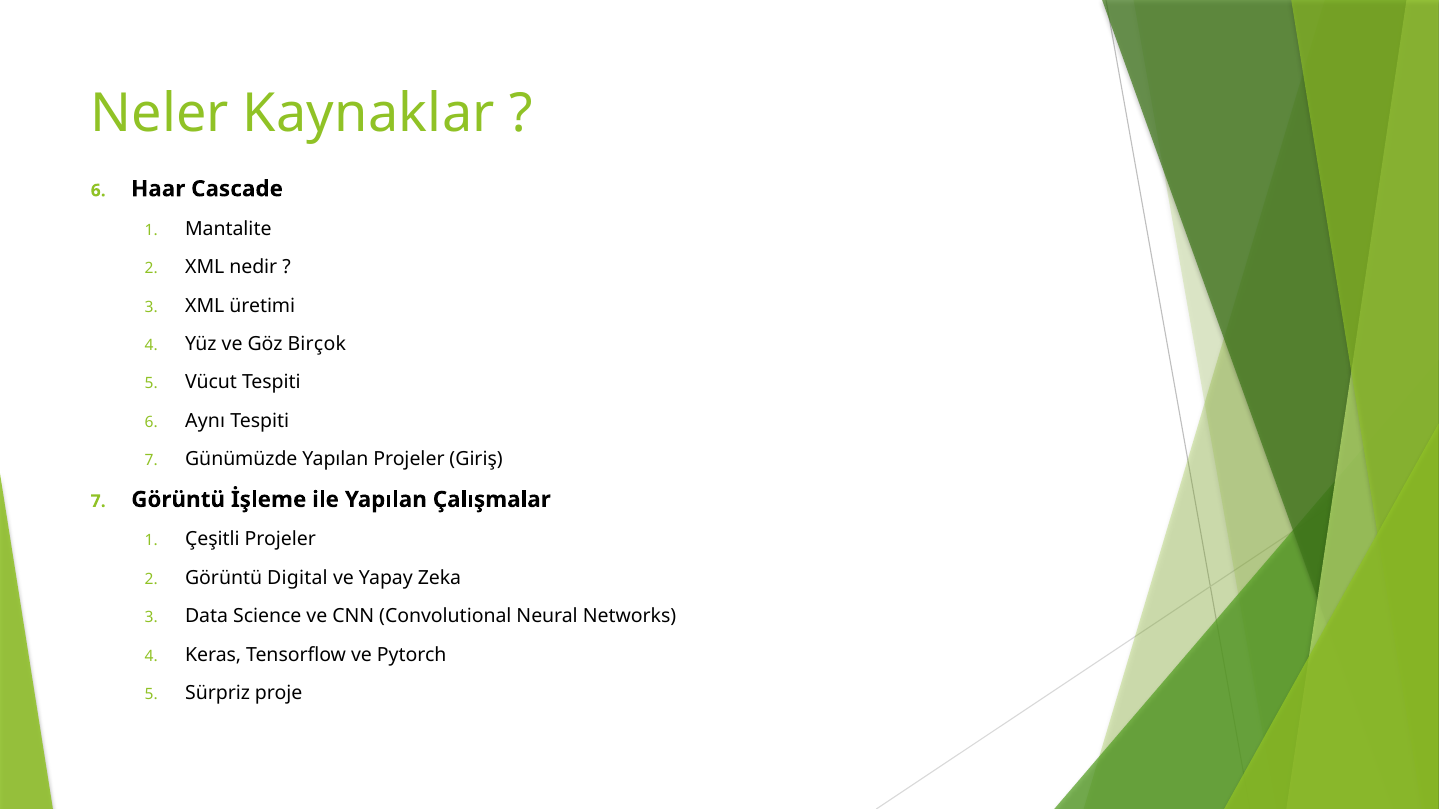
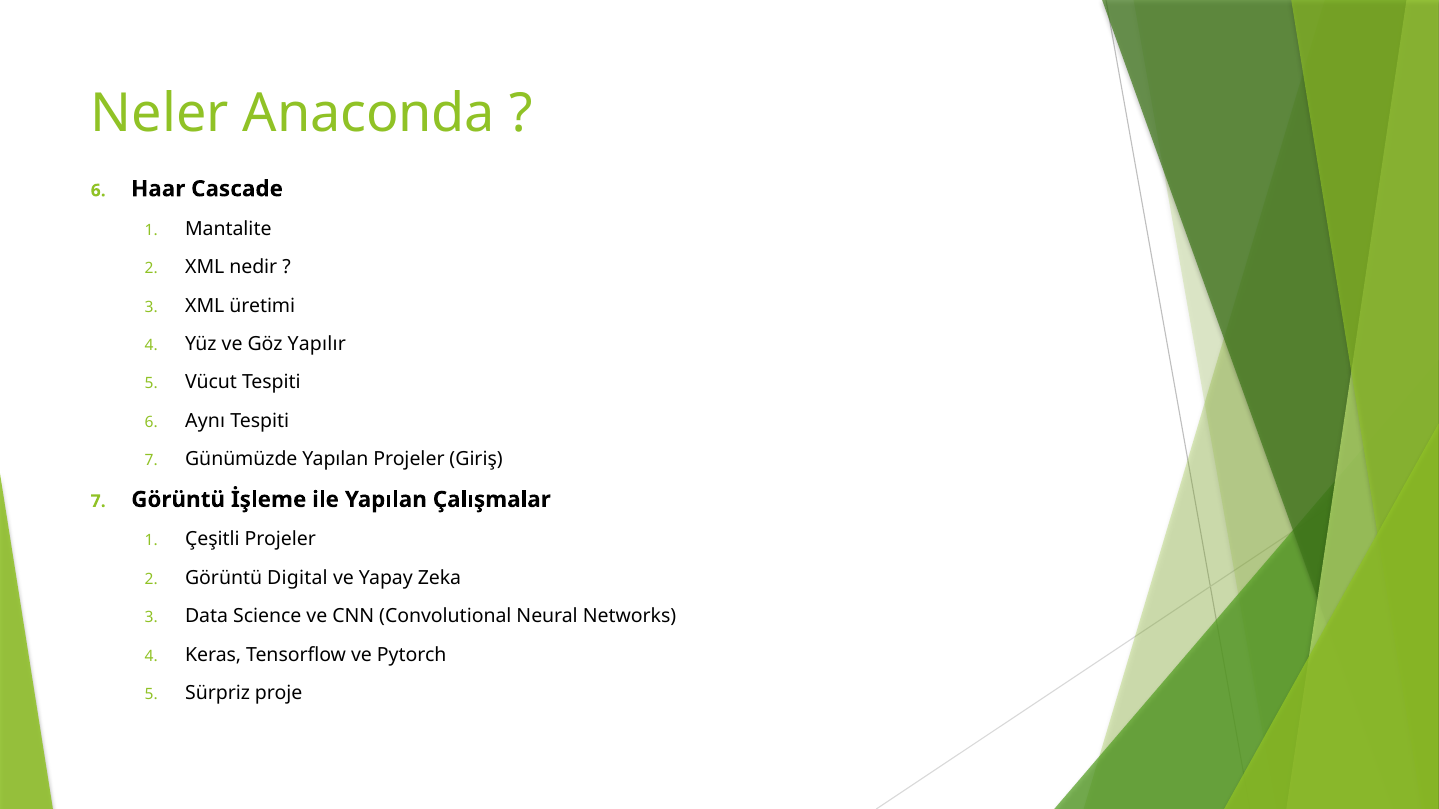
Kaynaklar: Kaynaklar -> Anaconda (369, 113)
Birçok: Birçok -> Yapılır (317, 344)
